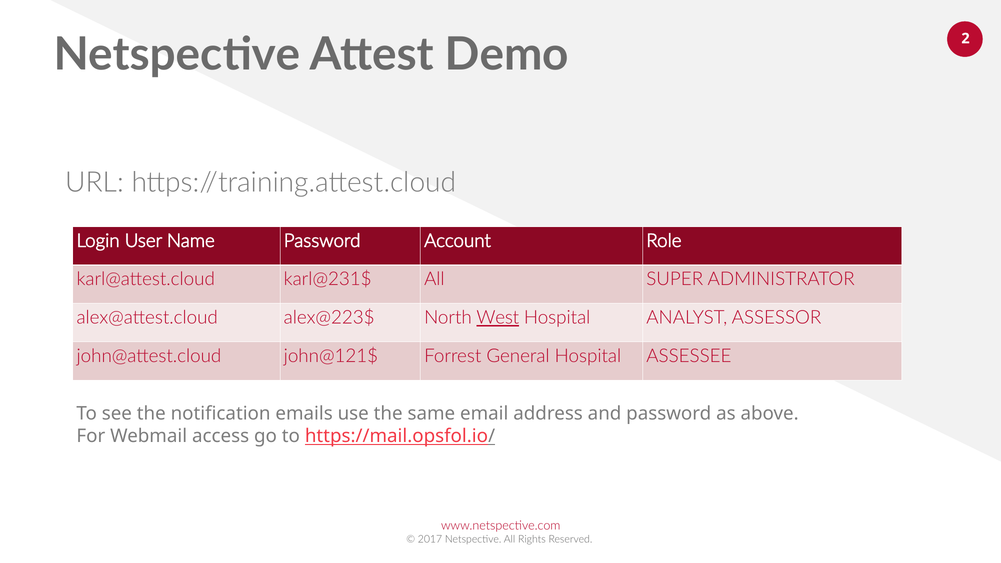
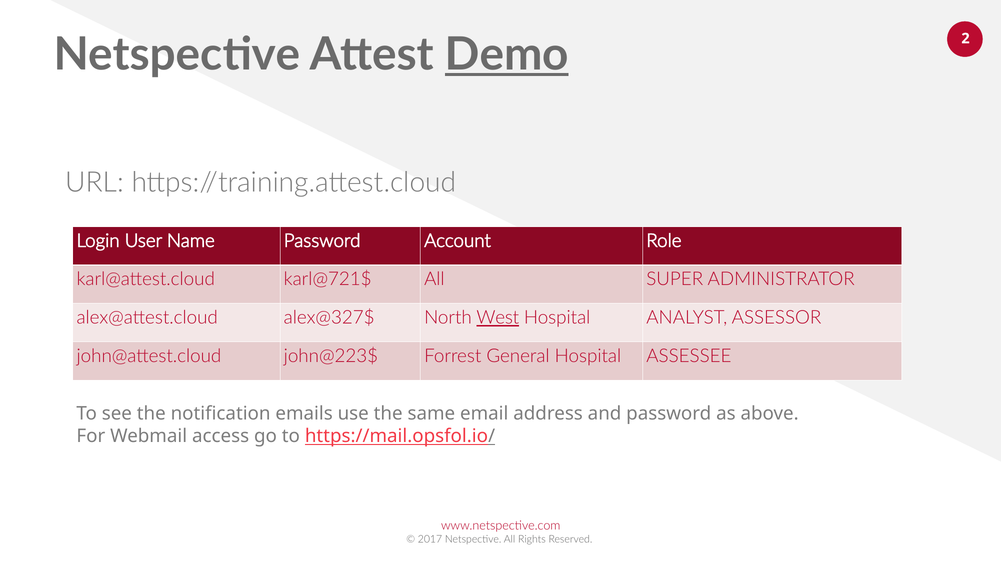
Demo underline: none -> present (507, 55)
karl@231$: karl@231$ -> karl@721$ (328, 279)
alex@223$: alex@223$ -> alex@327$ (329, 318)
john@121$: john@121$ -> john@223$ (331, 356)
